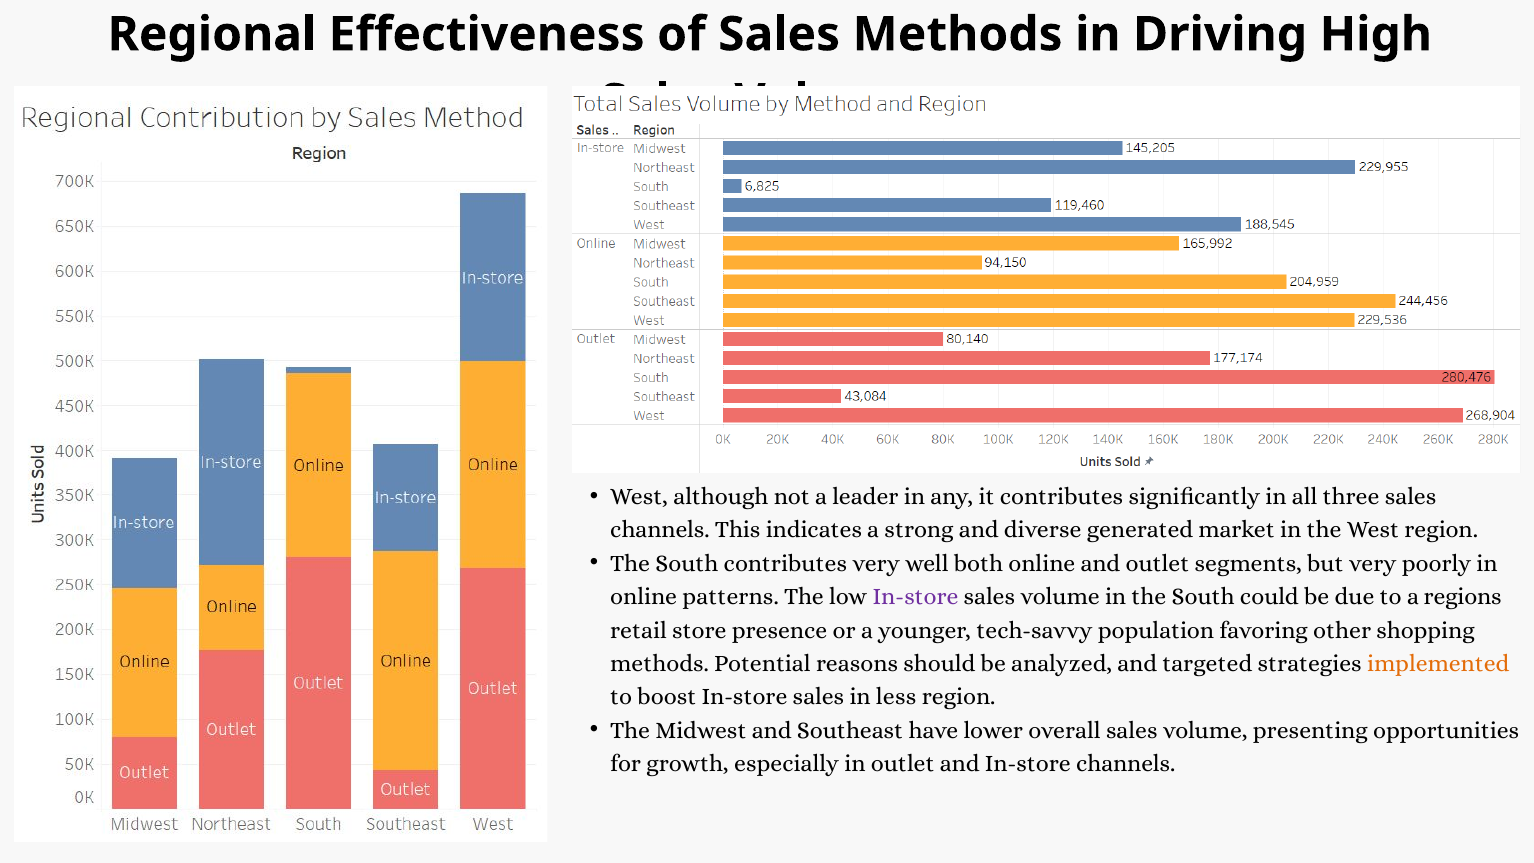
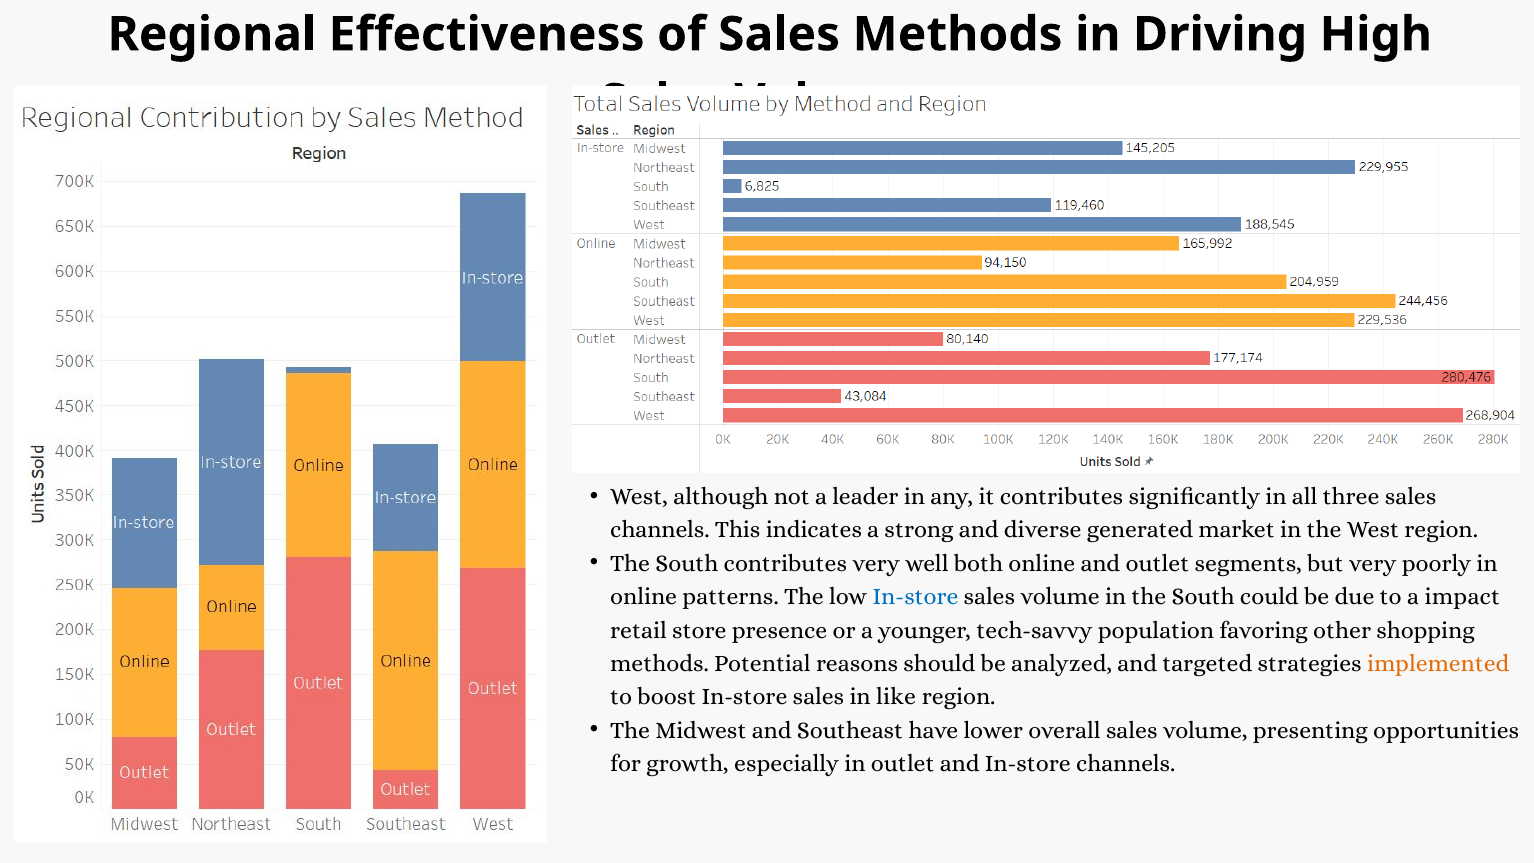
In-store colour: purple -> blue (915, 597)
regions: regions -> impact (1462, 597)
less: less -> like (896, 697)
